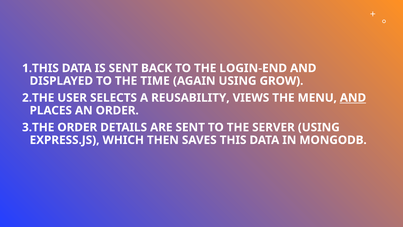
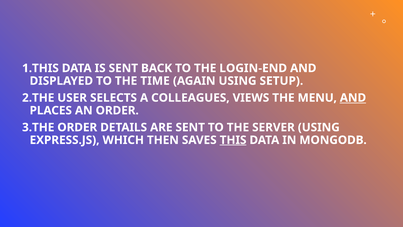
GROW: GROW -> SETUP (281, 81)
REUSABILITY: REUSABILITY -> COLLEAGUES (190, 98)
THIS underline: none -> present (233, 140)
